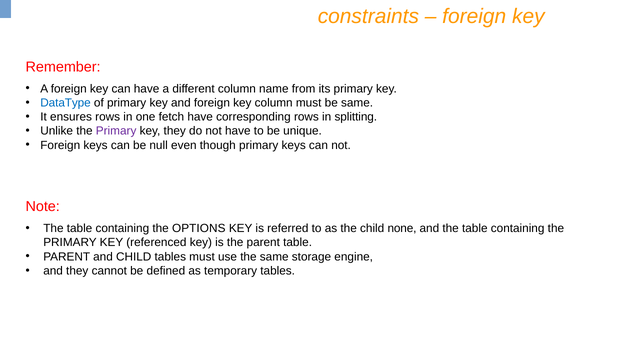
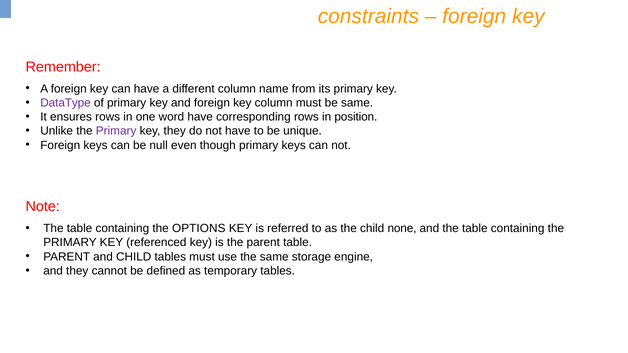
DataType colour: blue -> purple (66, 103)
fetch: fetch -> word (171, 117)
splitting: splitting -> position (356, 117)
